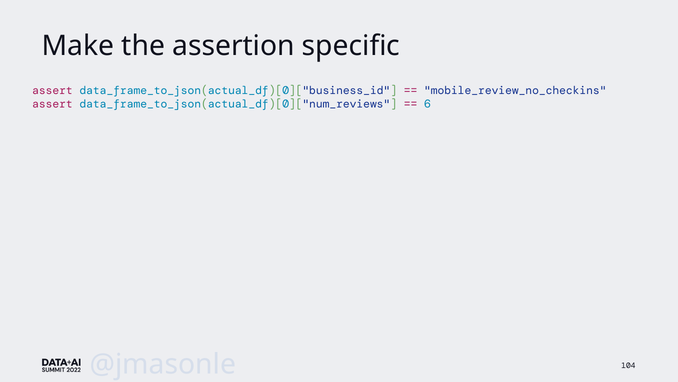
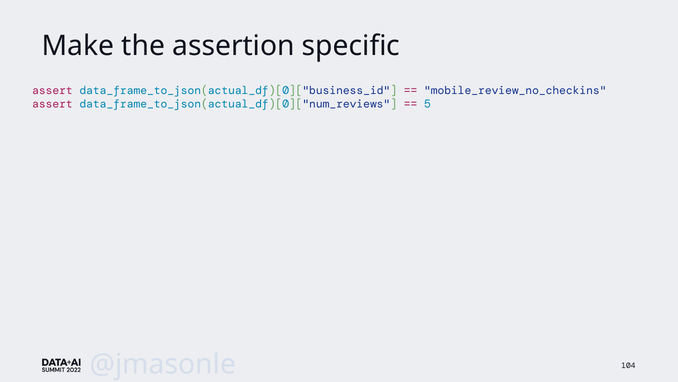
6: 6 -> 5 (427, 104)
